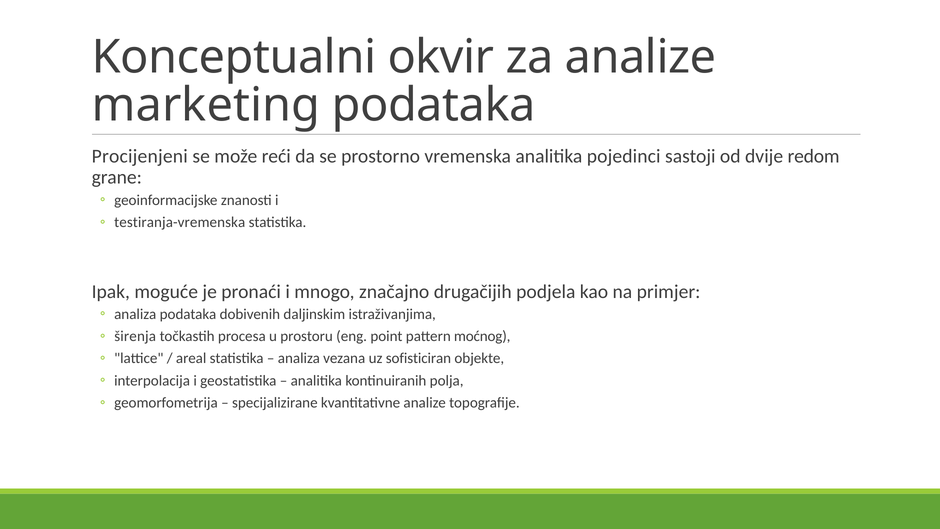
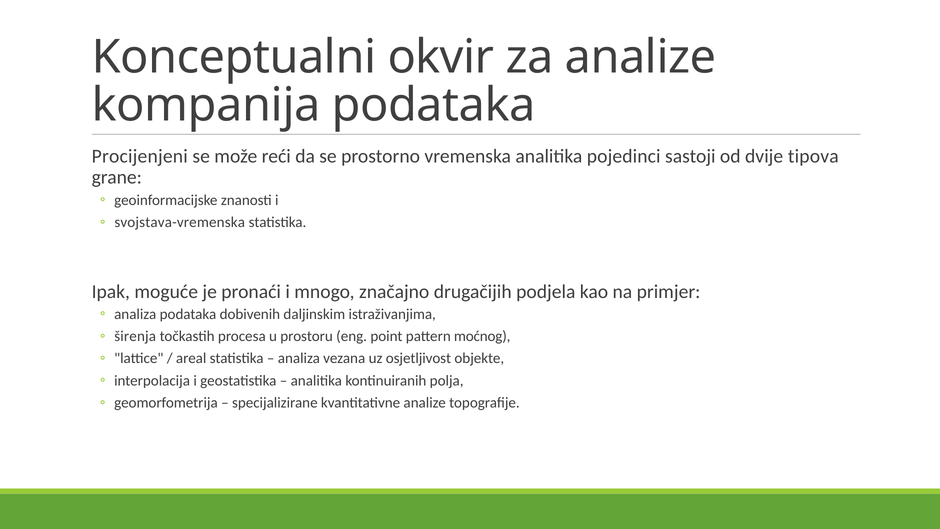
marketing: marketing -> kompanija (206, 105)
redom: redom -> tipova (813, 156)
testiranja-vremenska: testiranja-vremenska -> svojstava-vremenska (180, 222)
sofisticiran: sofisticiran -> osjetljivost (418, 358)
